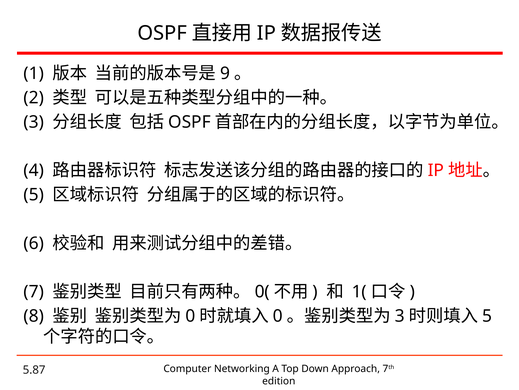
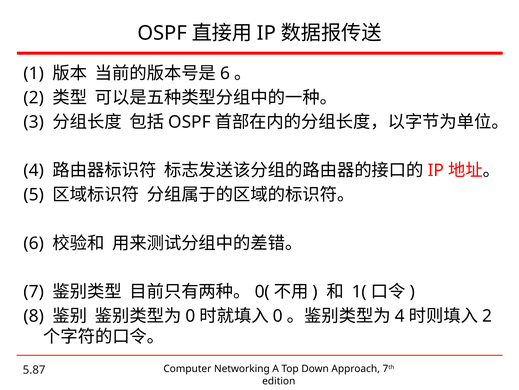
9: 9 -> 6 (225, 73)
3: 3 -> 4 (400, 316)
5: 5 -> 2 (487, 316)
